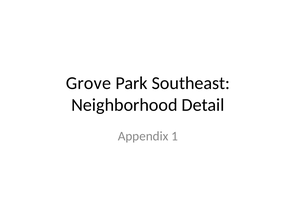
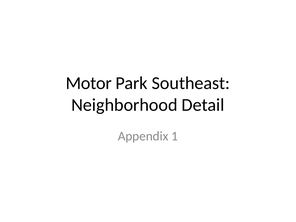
Grove: Grove -> Motor (89, 83)
